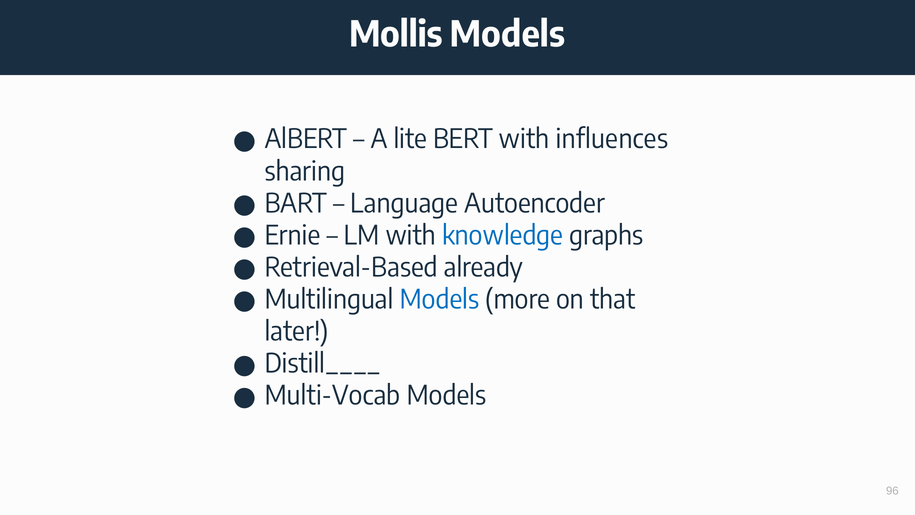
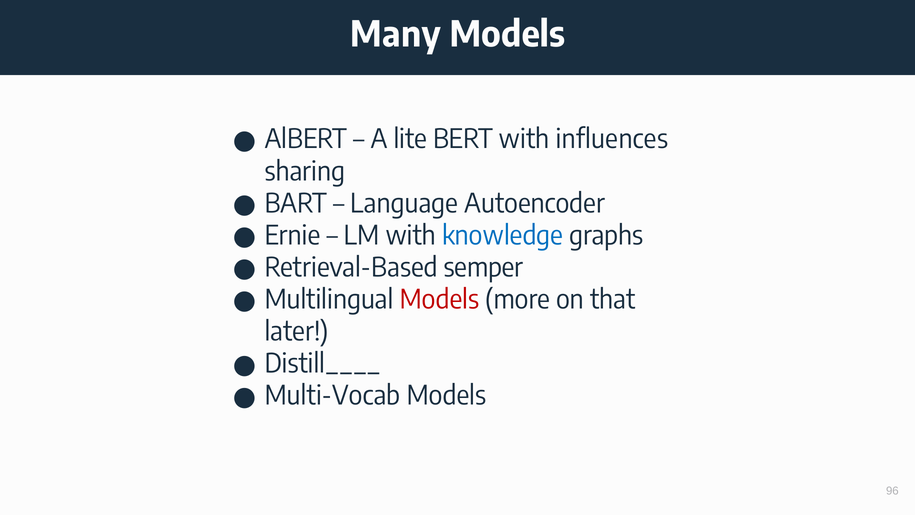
Mollis: Mollis -> Many (396, 35)
already: already -> semper (483, 268)
Models colour: blue -> red (440, 300)
